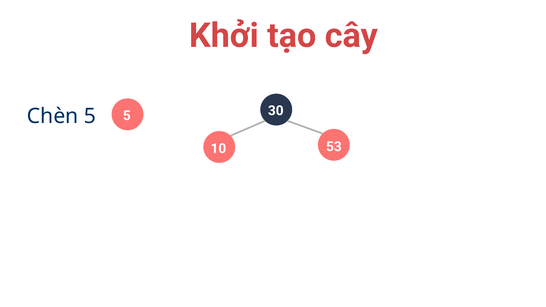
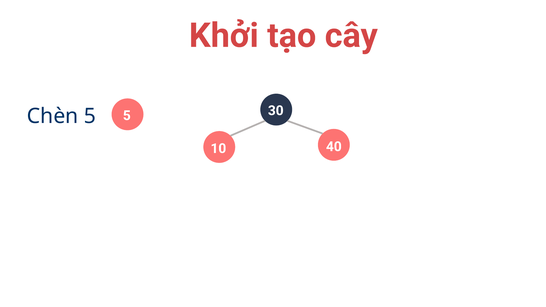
53: 53 -> 40 (334, 147)
